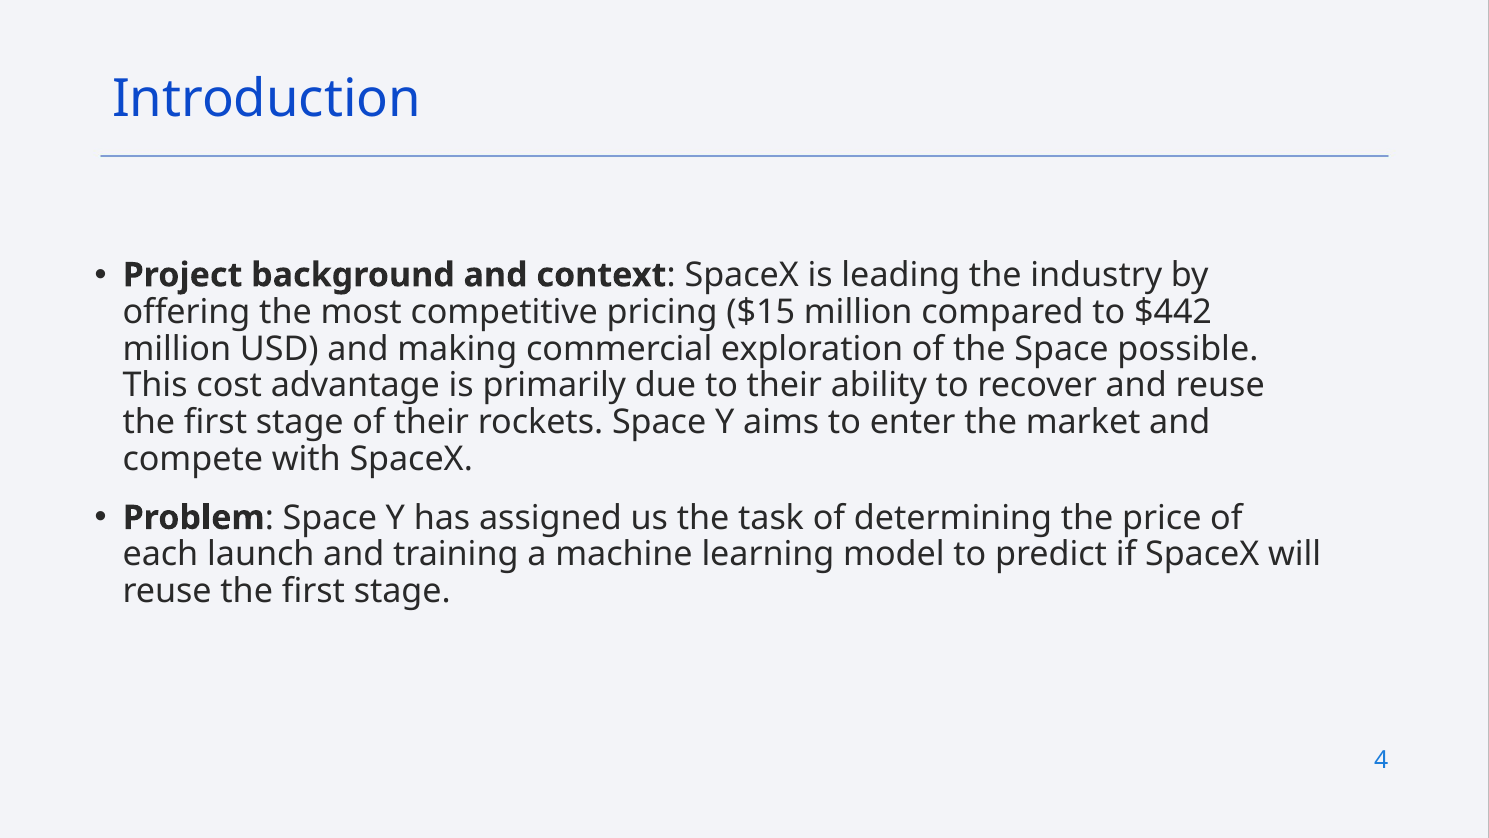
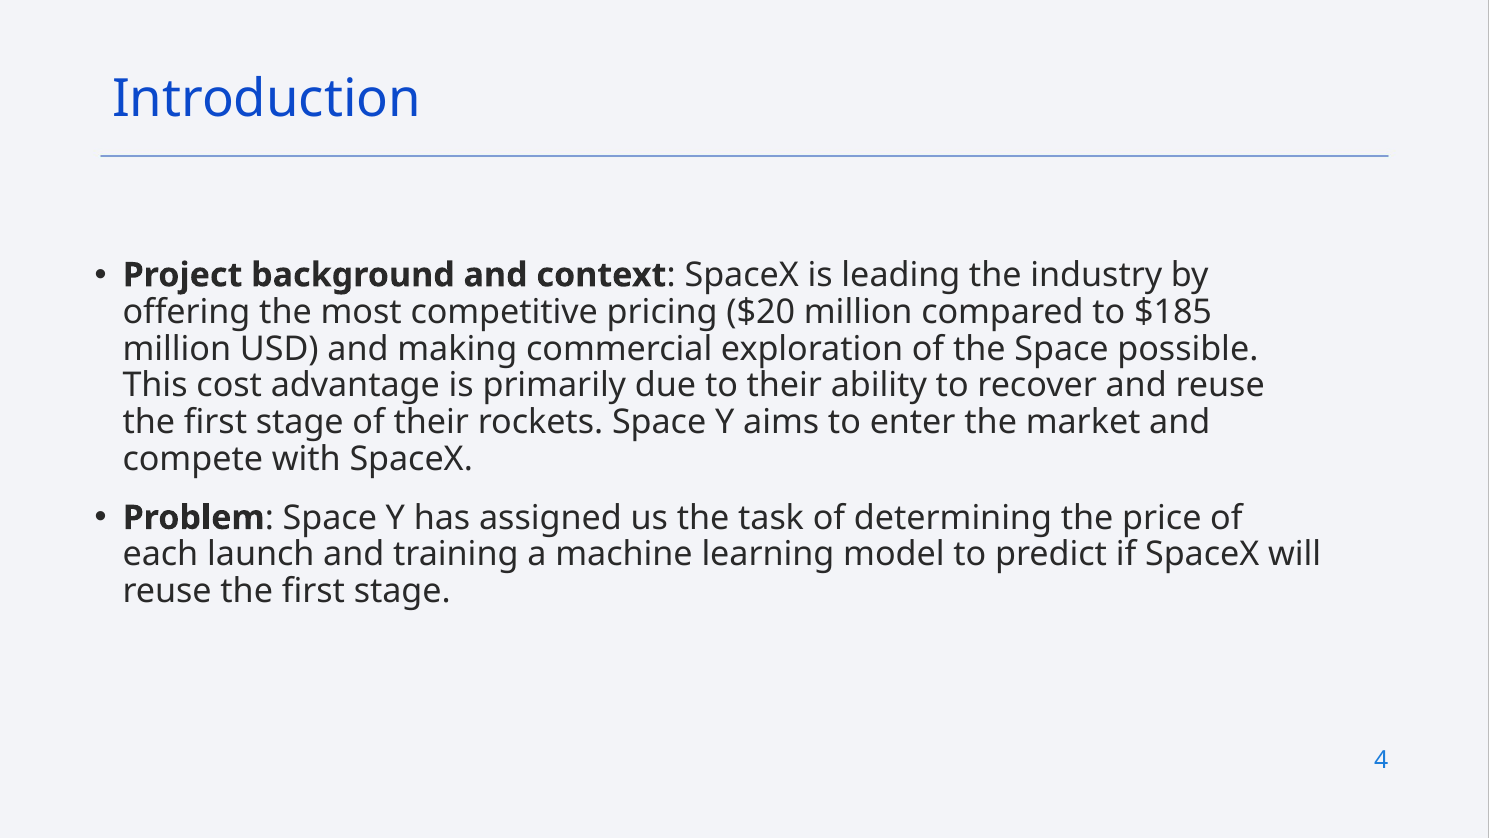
$15: $15 -> $20 (761, 312)
$442: $442 -> $185 (1173, 312)
